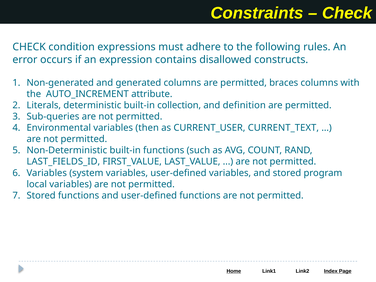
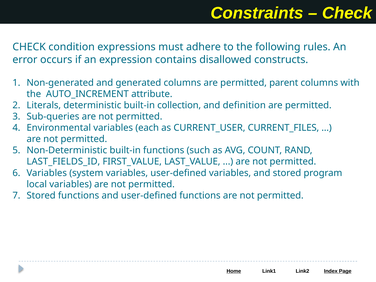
braces: braces -> parent (284, 83)
then: then -> each (147, 128)
CURRENT_TEXT: CURRENT_TEXT -> CURRENT_FILES (283, 128)
